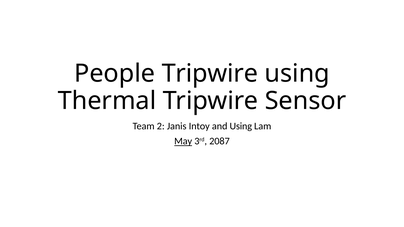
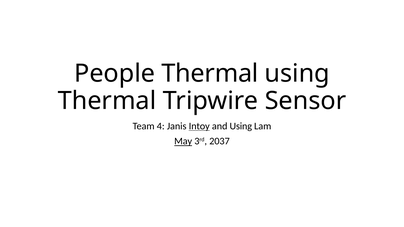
People Tripwire: Tripwire -> Thermal (210, 74)
2: 2 -> 4 (161, 126)
Intoy underline: none -> present (199, 126)
2087: 2087 -> 2037 (219, 141)
